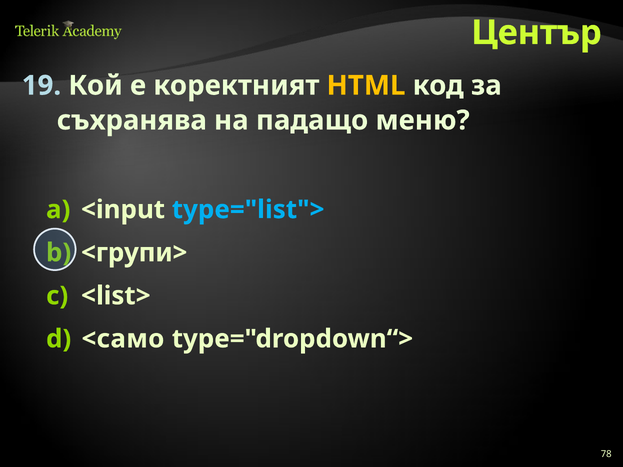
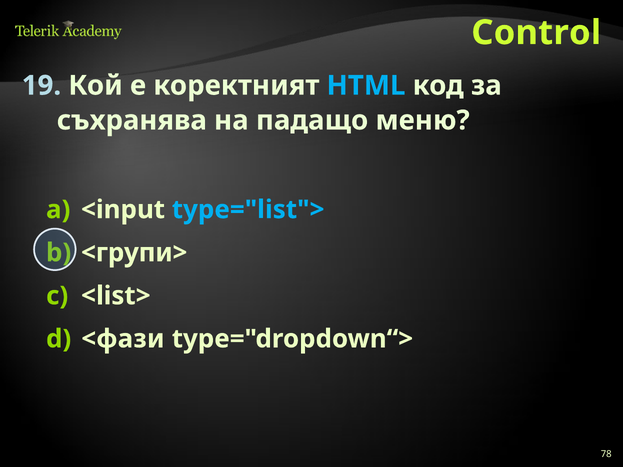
Център: Център -> Control (536, 33)
HTML colour: yellow -> light blue (366, 86)
<само: <само -> <фази (123, 339)
